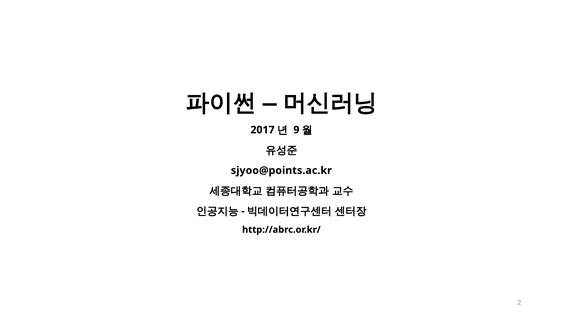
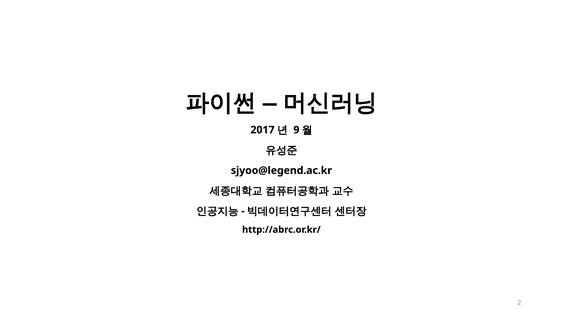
sjyoo@points.ac.kr: sjyoo@points.ac.kr -> sjyoo@legend.ac.kr (281, 171)
